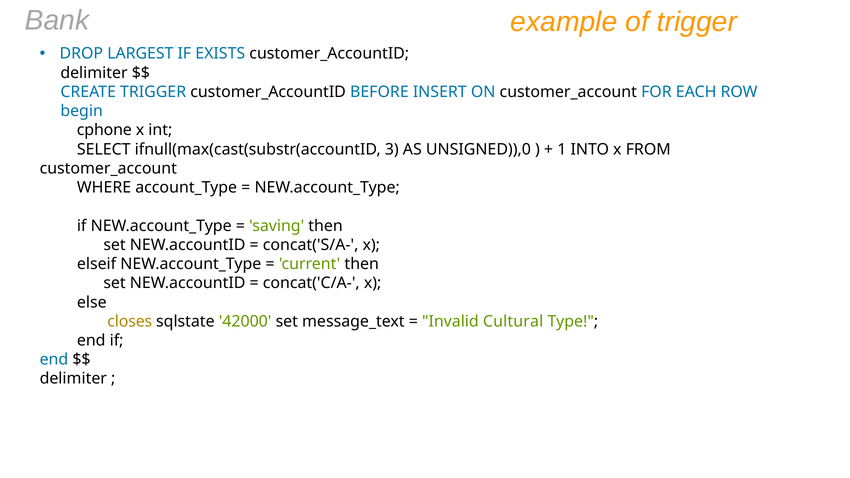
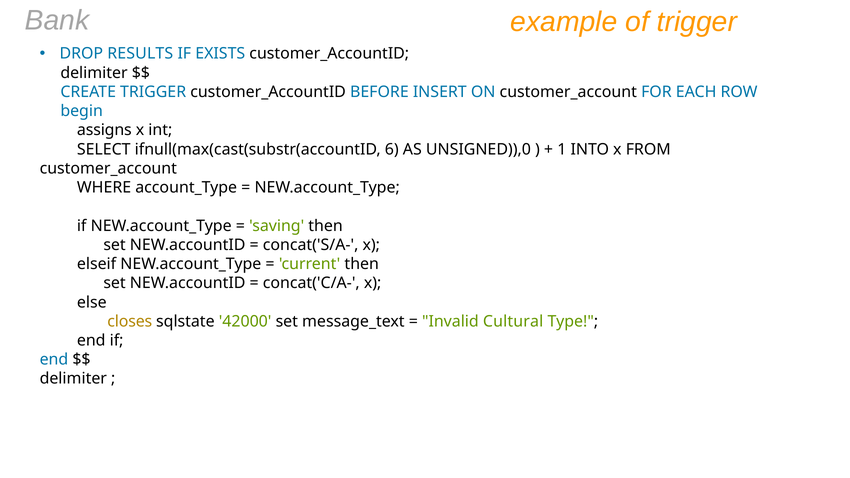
LARGEST: LARGEST -> RESULTS (140, 54)
cphone: cphone -> assigns (104, 130)
3: 3 -> 6 (392, 149)
